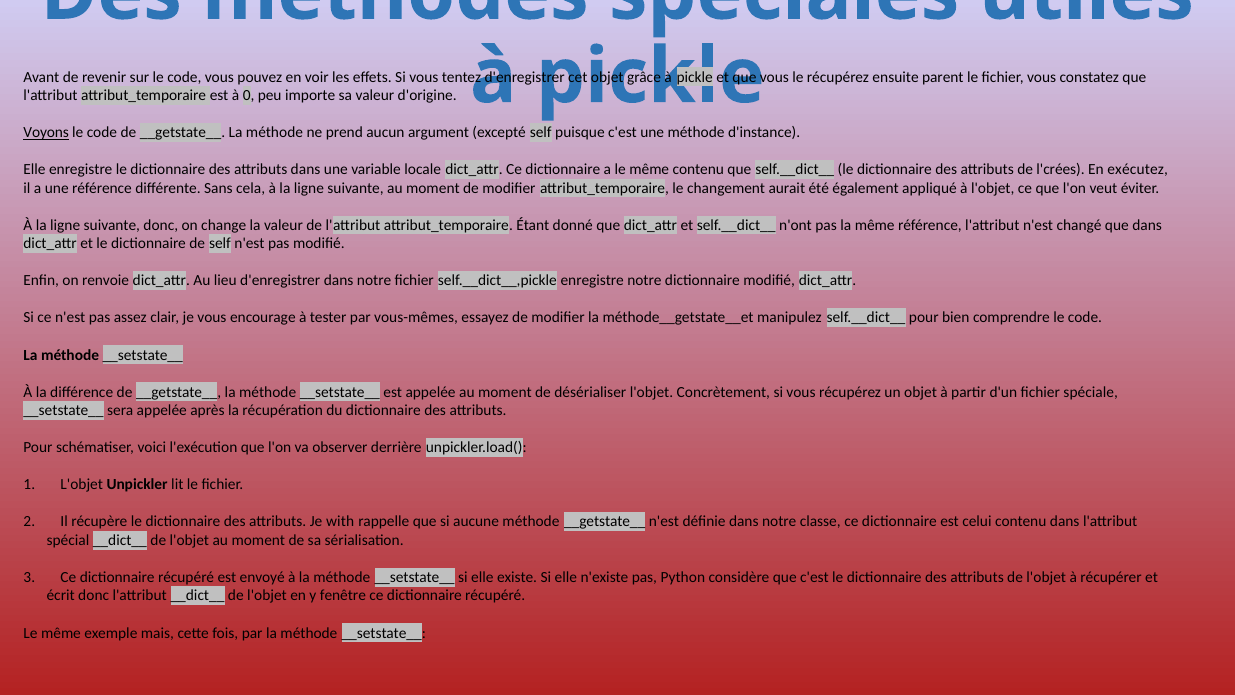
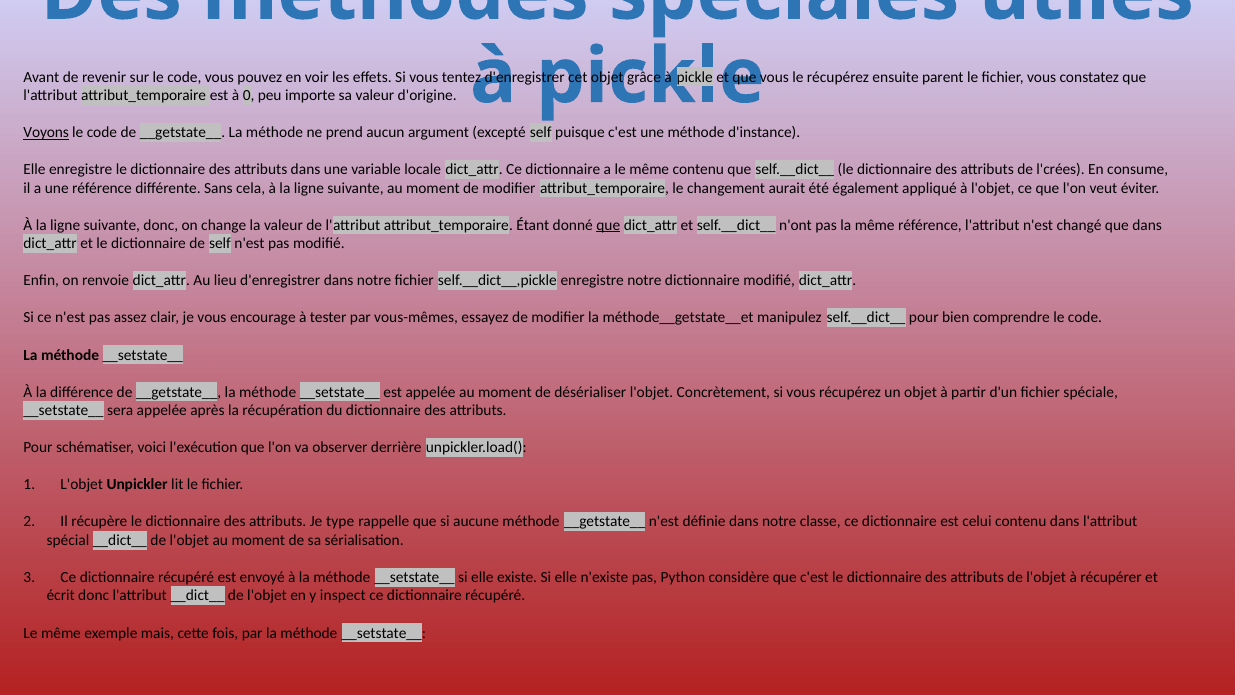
exécutez: exécutez -> consume (1138, 170)
que underline: none -> present (608, 225)
with: with -> type (340, 522)
fenêtre: fenêtre -> inspect (343, 596)
